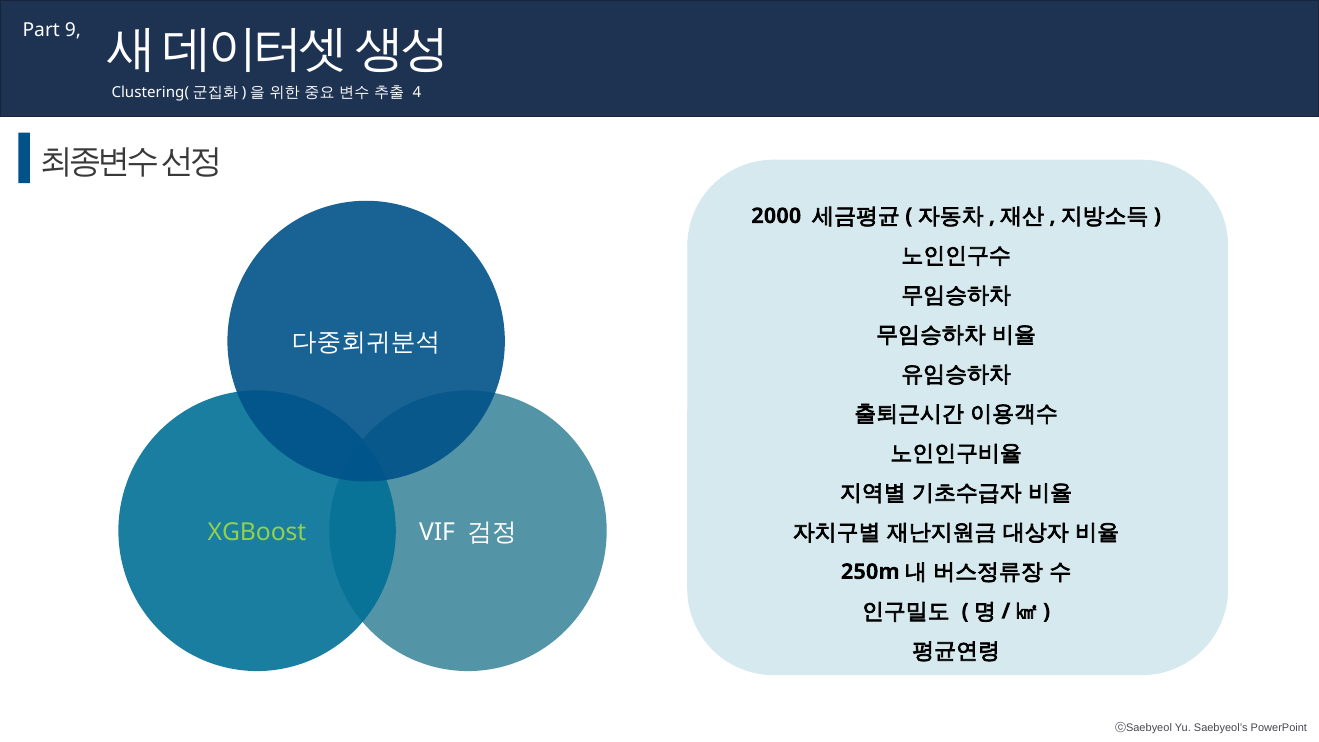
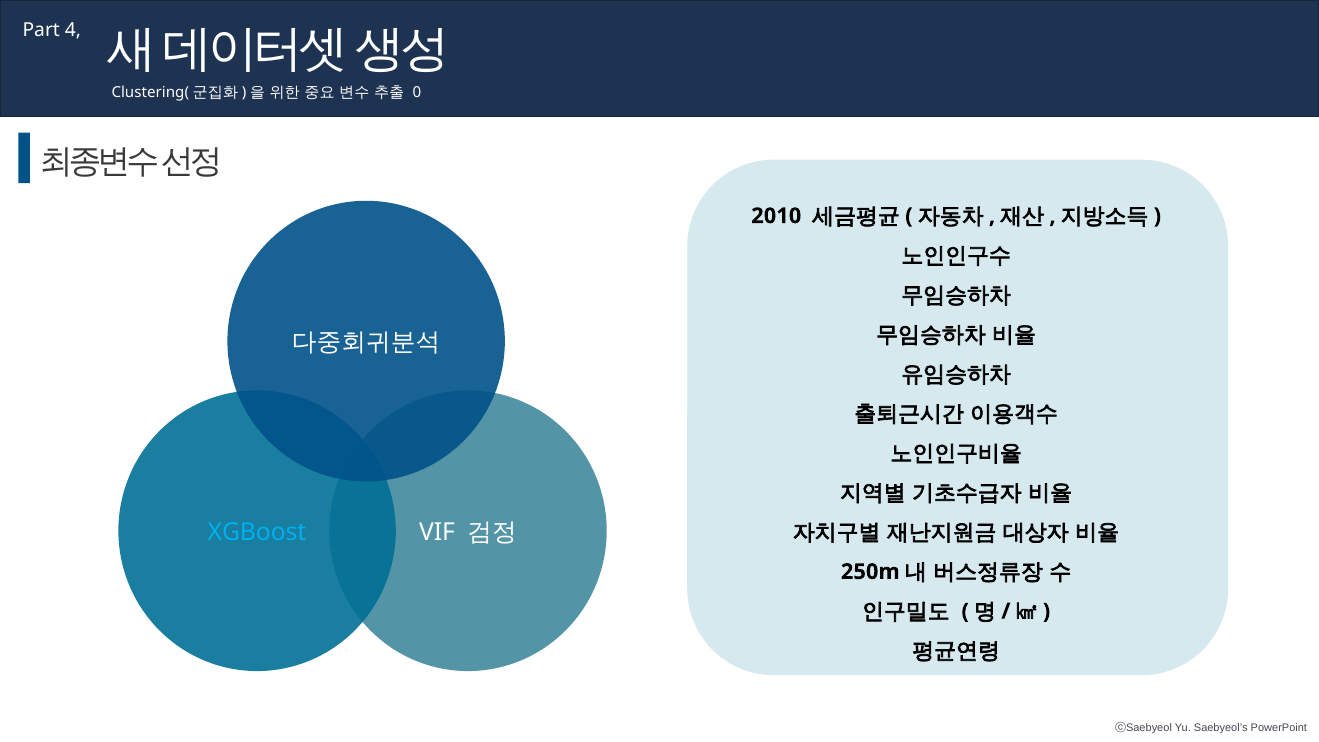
9: 9 -> 4 (73, 30)
4: 4 -> 0 (417, 93)
2000: 2000 -> 2010 (776, 216)
XGBoost colour: light green -> light blue (257, 532)
